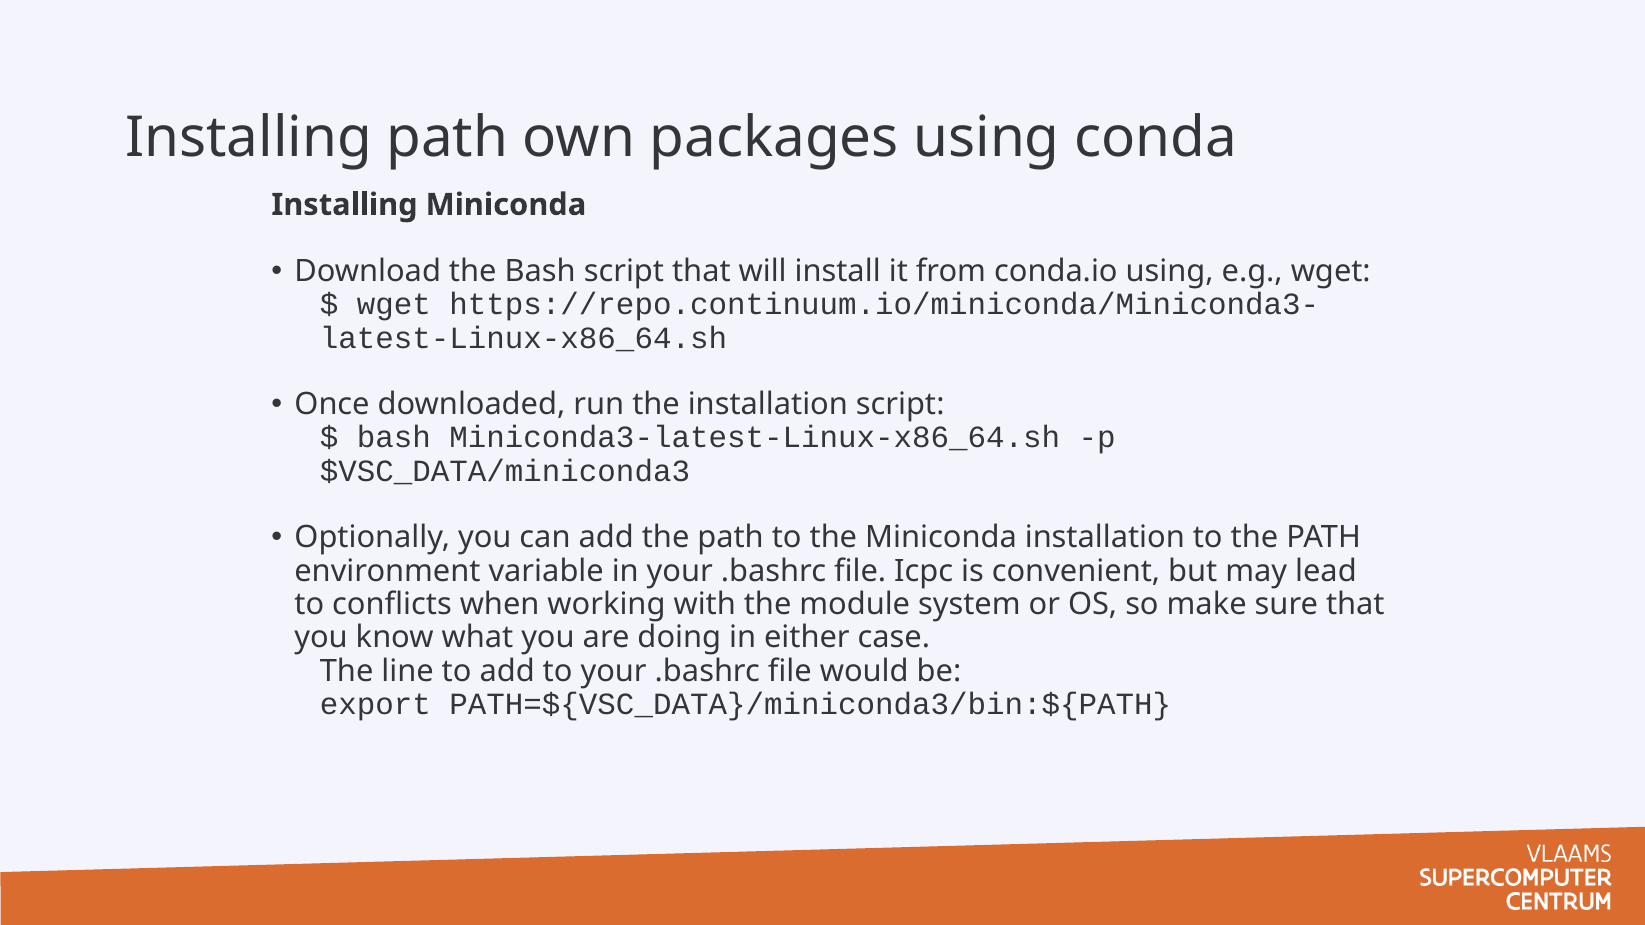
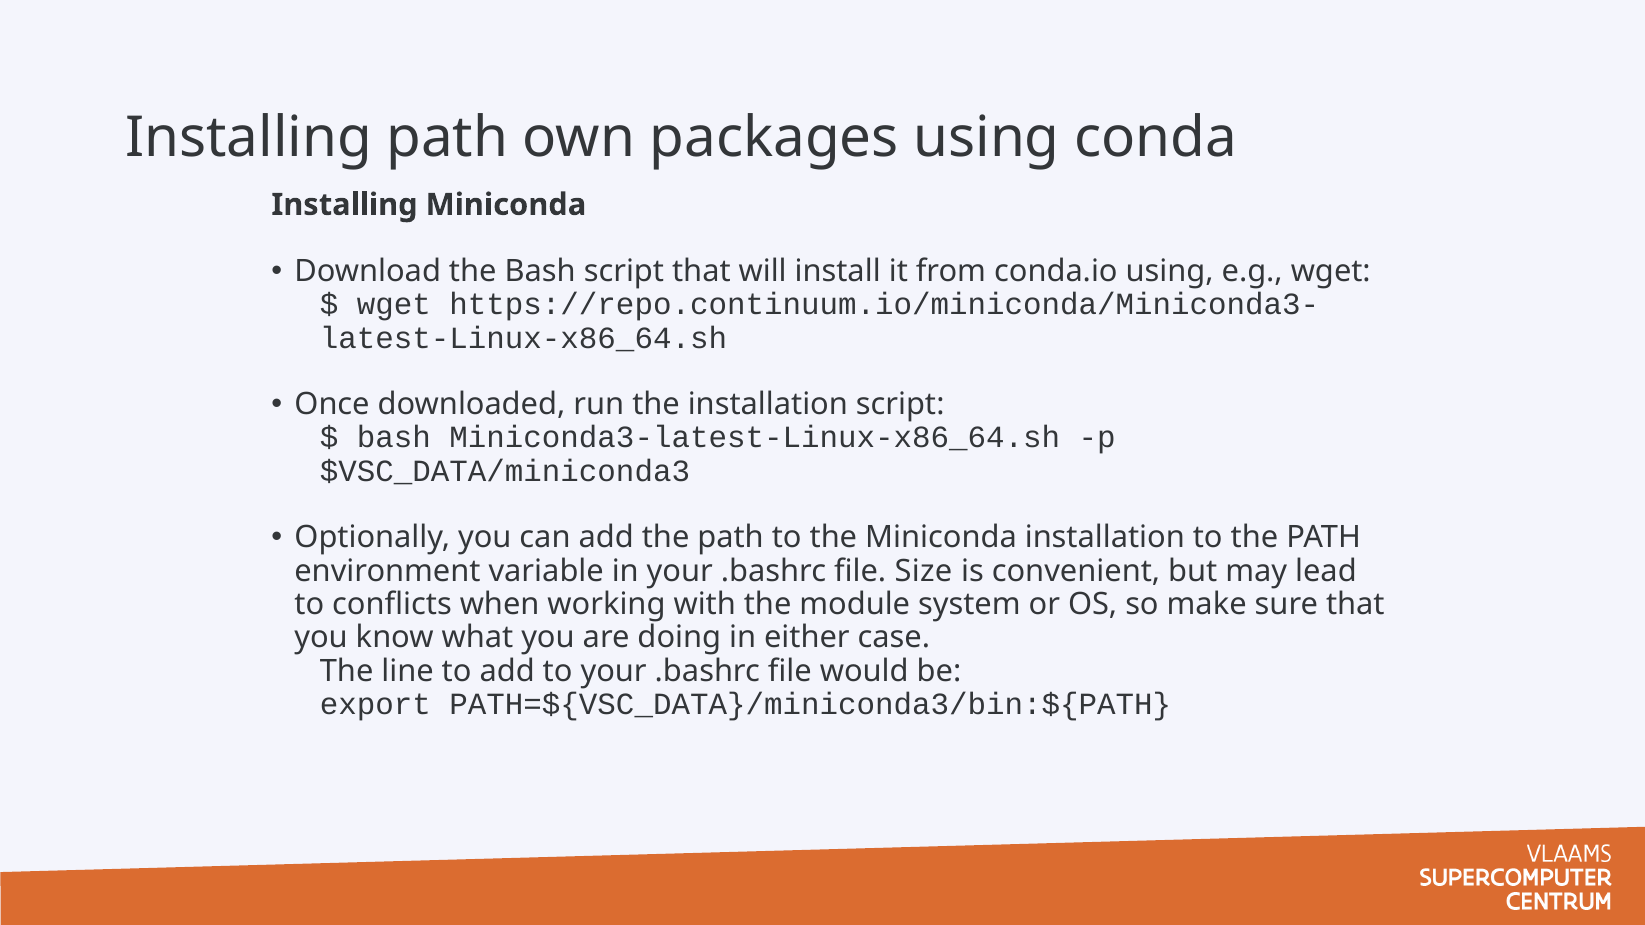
Icpc: Icpc -> Size (924, 571)
